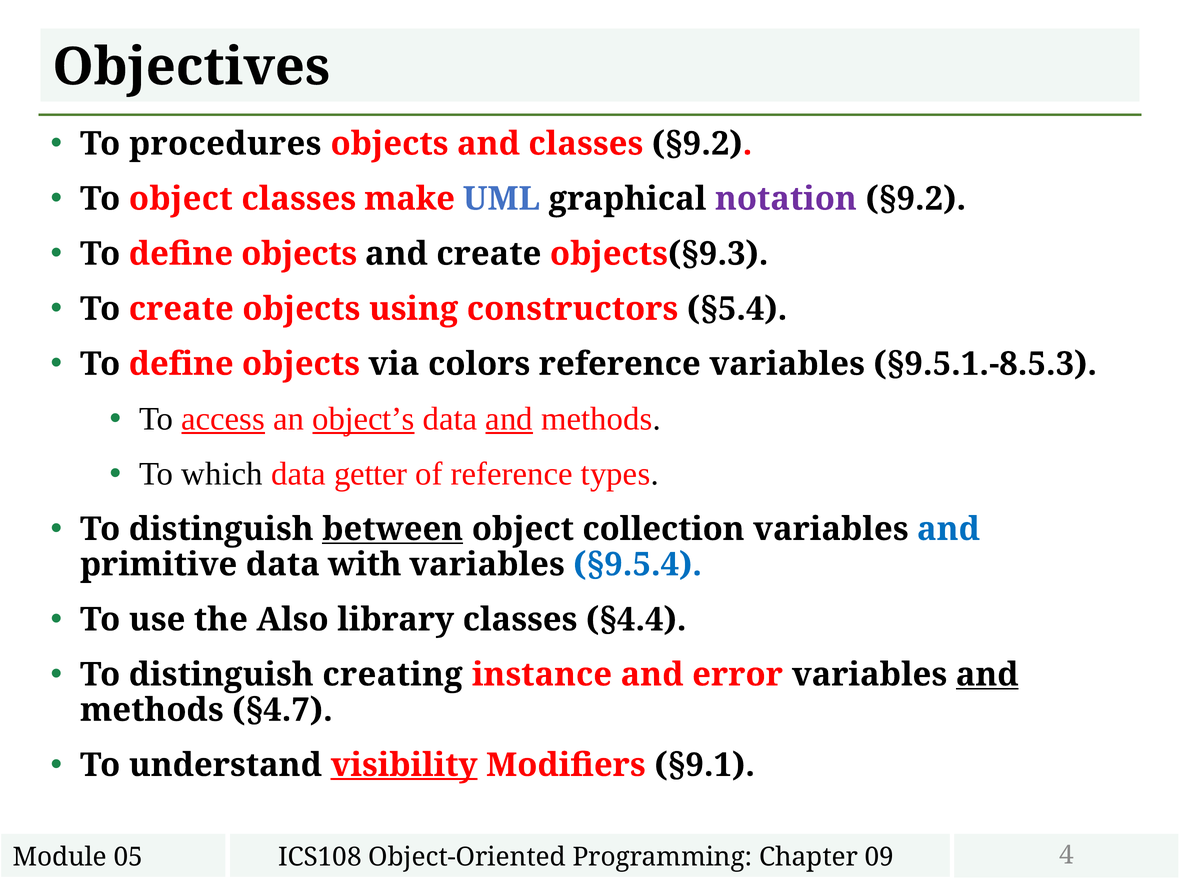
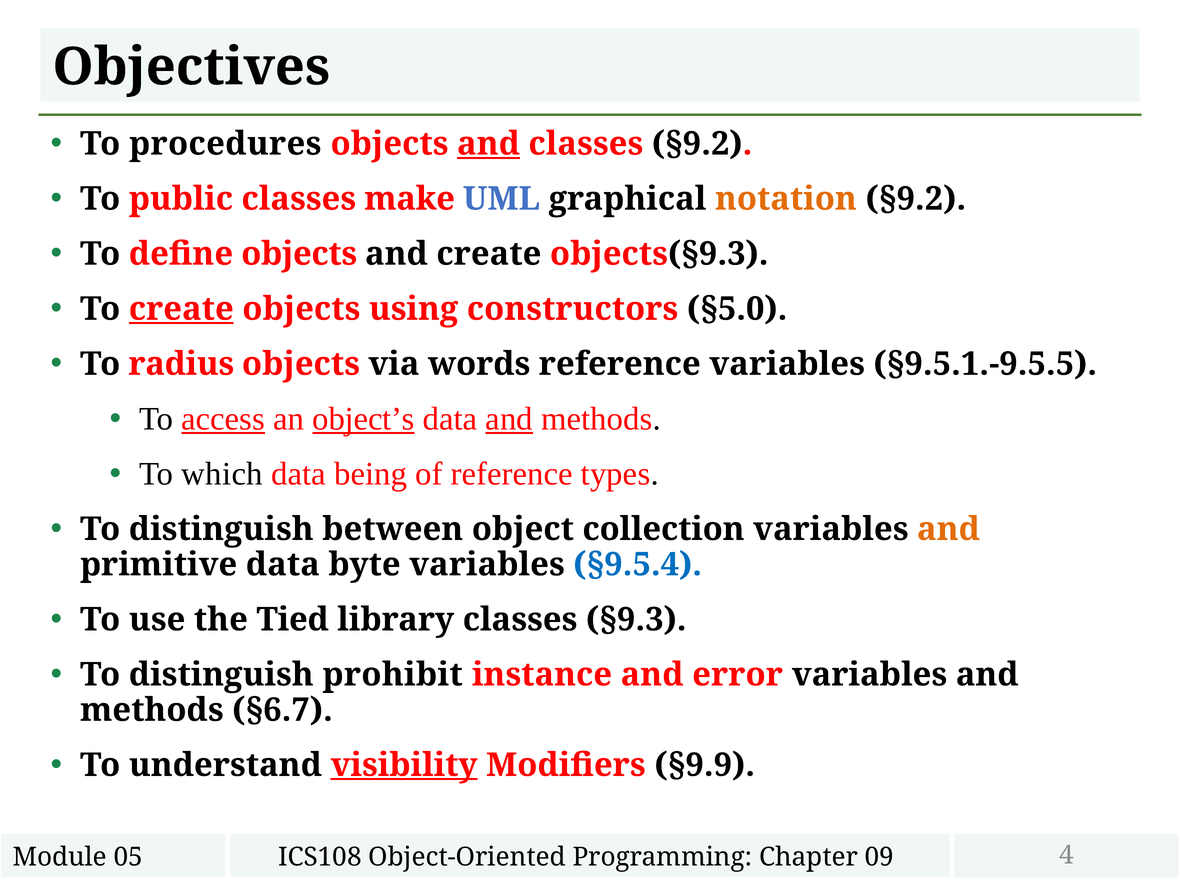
and underline: none -> present (489, 144)
To object: object -> public (181, 199)
notation colour: purple -> orange (786, 199)
create underline: none -> present (181, 309)
§5.4: §5.4 -> §5.0 (737, 309)
define: define -> radius (181, 364)
colors: colors -> words (479, 364)
§9.5.1.-8.5.3: §9.5.1.-8.5.3 -> §9.5.1.-9.5.5 (985, 364)
getter: getter -> being (371, 474)
between underline: present -> none (393, 529)
and colour: blue -> orange (948, 529)
with: with -> byte (364, 565)
Also: Also -> Tied (293, 620)
§4.4: §4.4 -> §9.3 (636, 620)
creating: creating -> prohibit (393, 675)
and underline: present -> none (987, 675)
§4.7: §4.7 -> §6.7 (282, 710)
§9.1: §9.1 -> §9.9 (705, 765)
